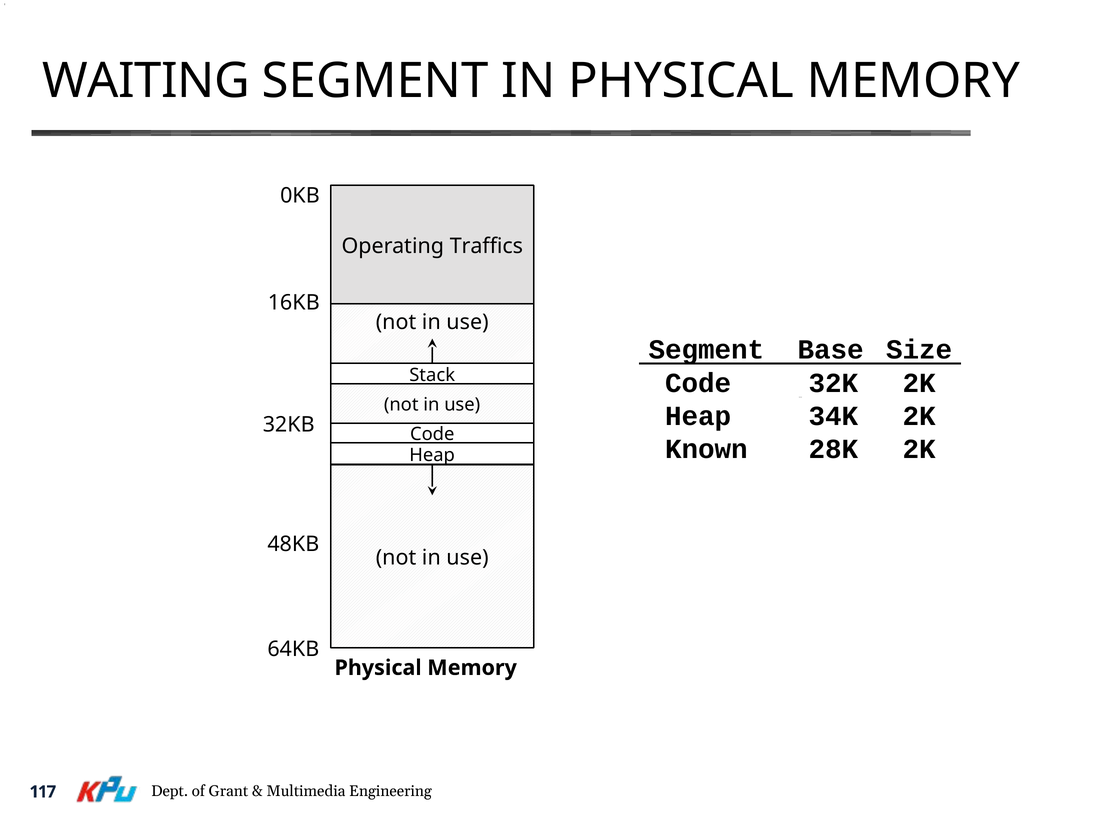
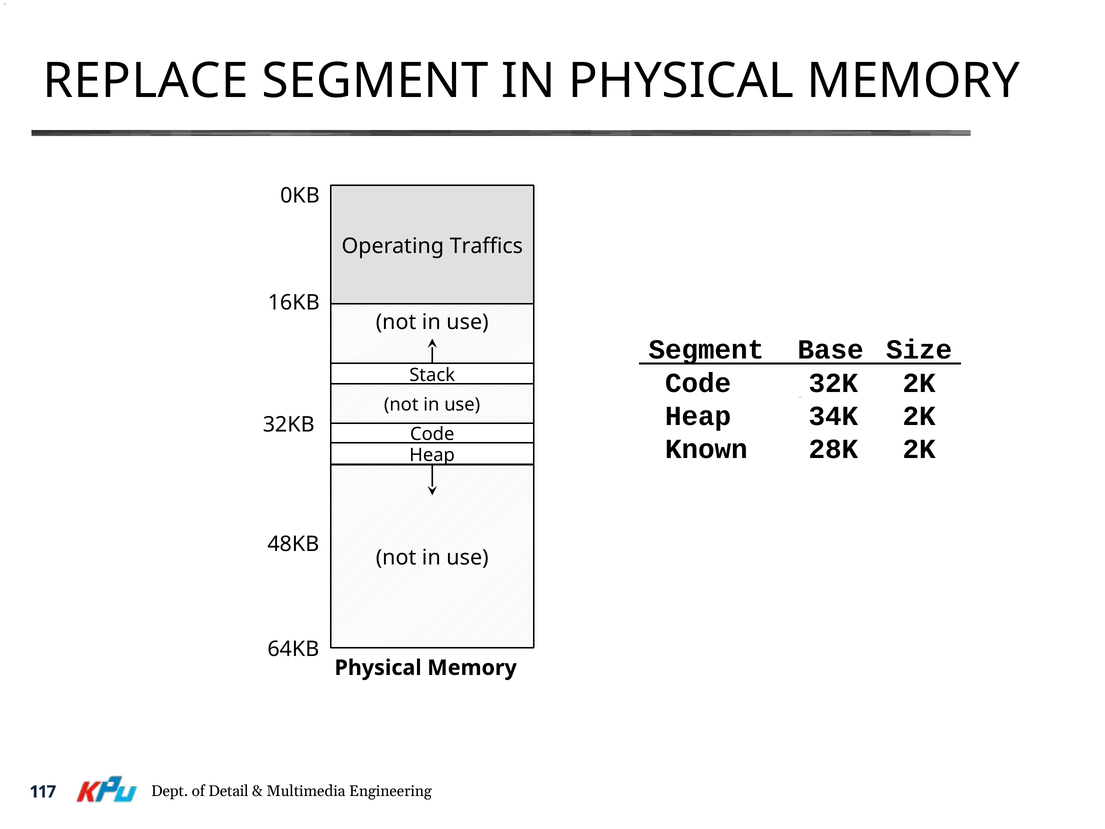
WAITING: WAITING -> REPLACE (146, 81)
Grant: Grant -> Detail (229, 791)
